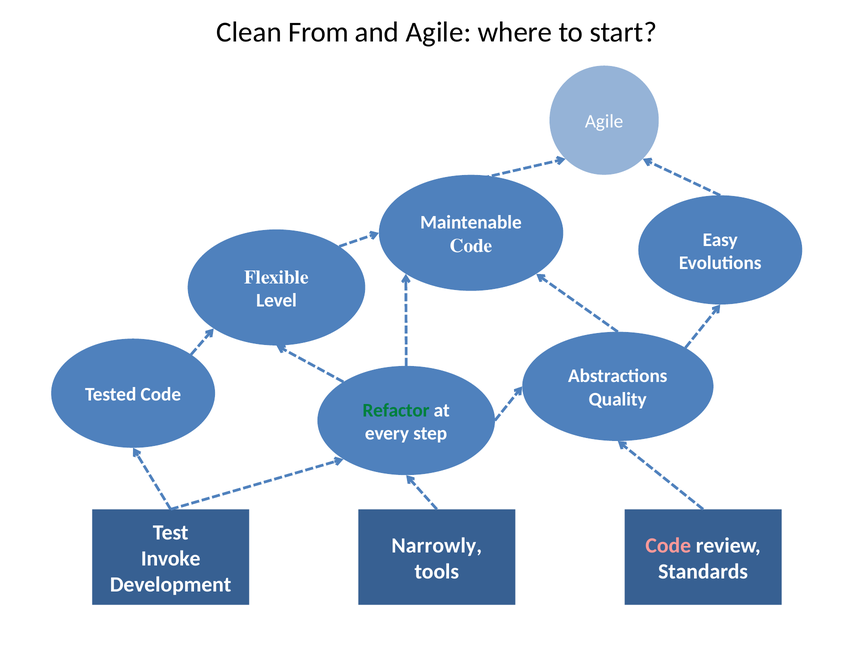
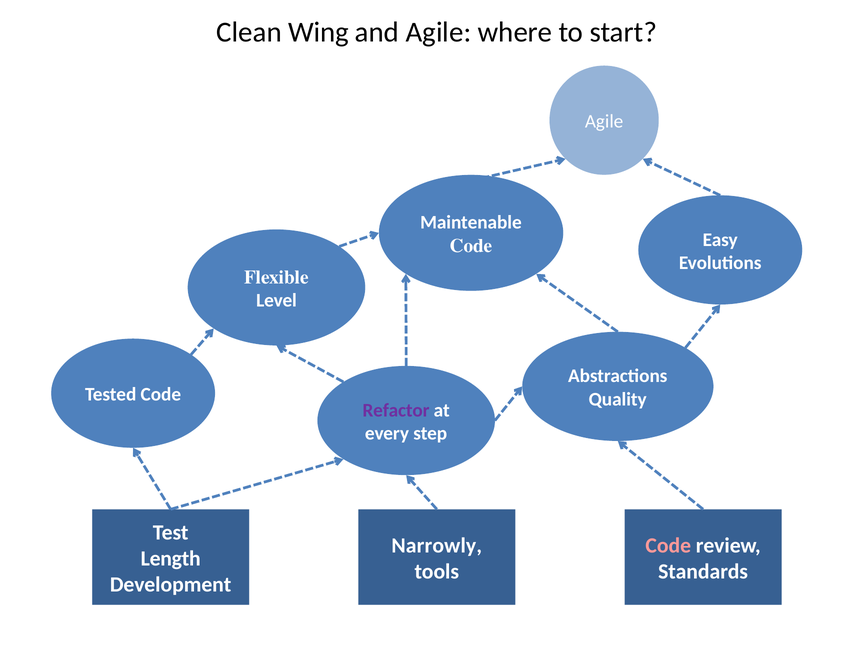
From: From -> Wing (318, 32)
Refactor colour: green -> purple (396, 410)
Invoke: Invoke -> Length (171, 559)
